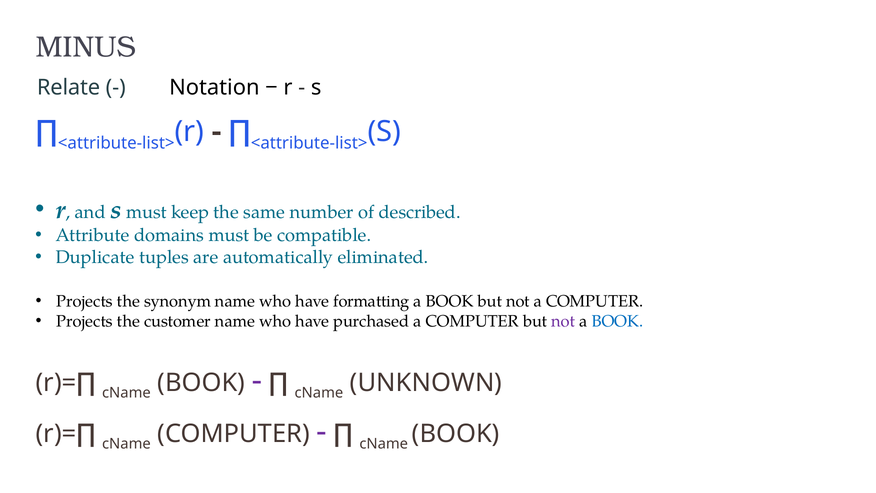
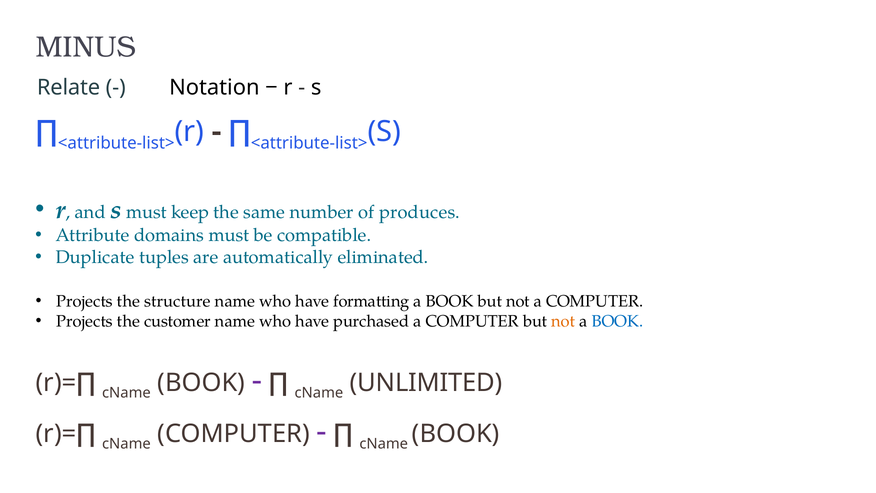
described: described -> produces (420, 212)
synonym: synonym -> structure (177, 301)
not colour: purple -> orange (563, 321)
UNKNOWN: UNKNOWN -> UNLIMITED (426, 383)
